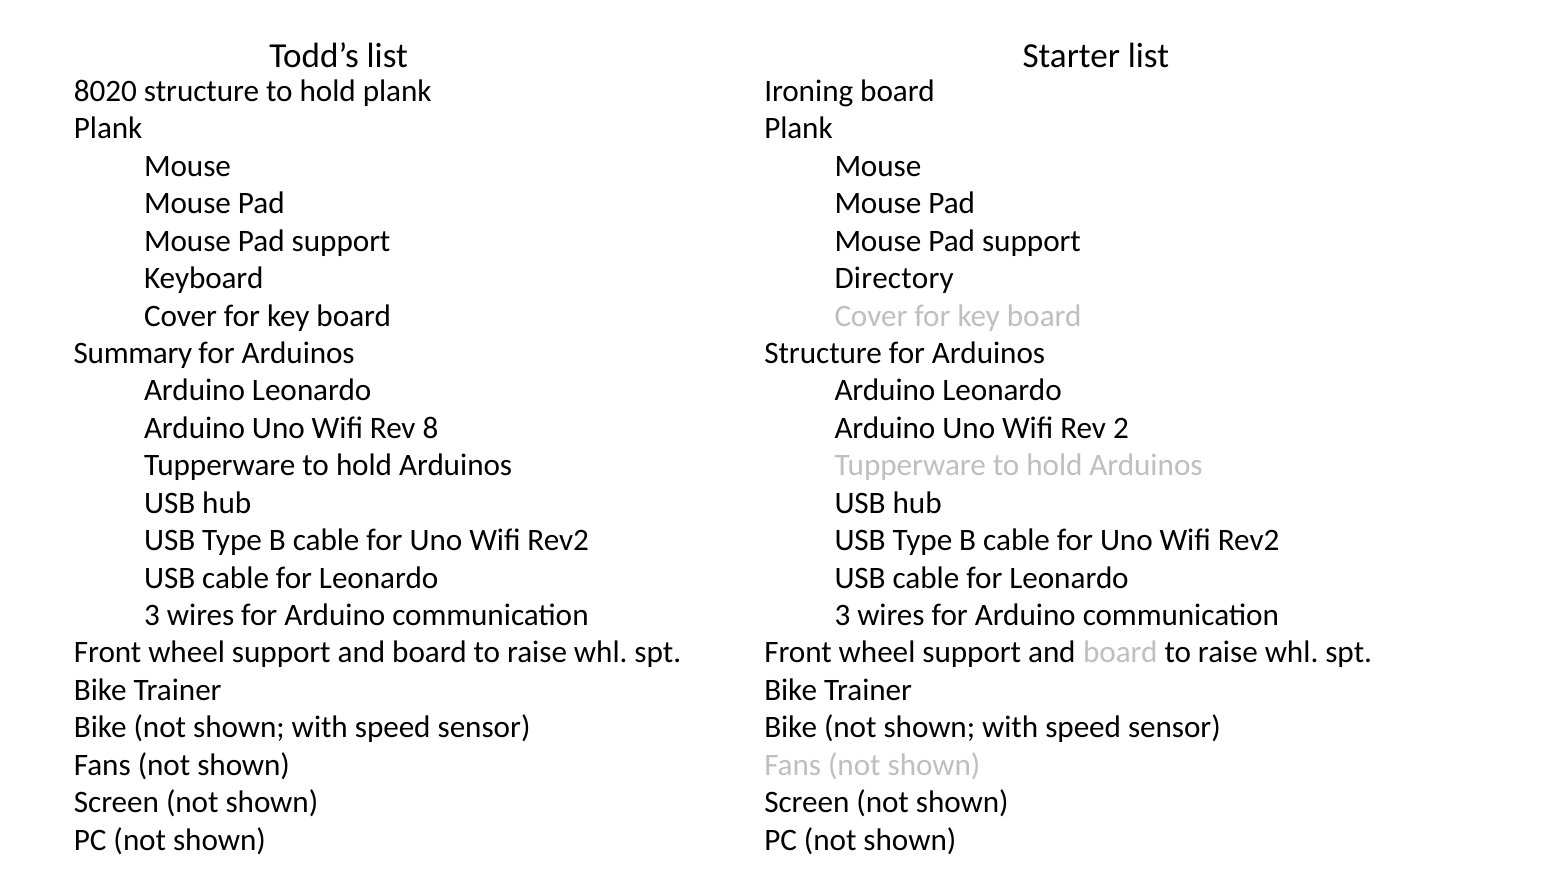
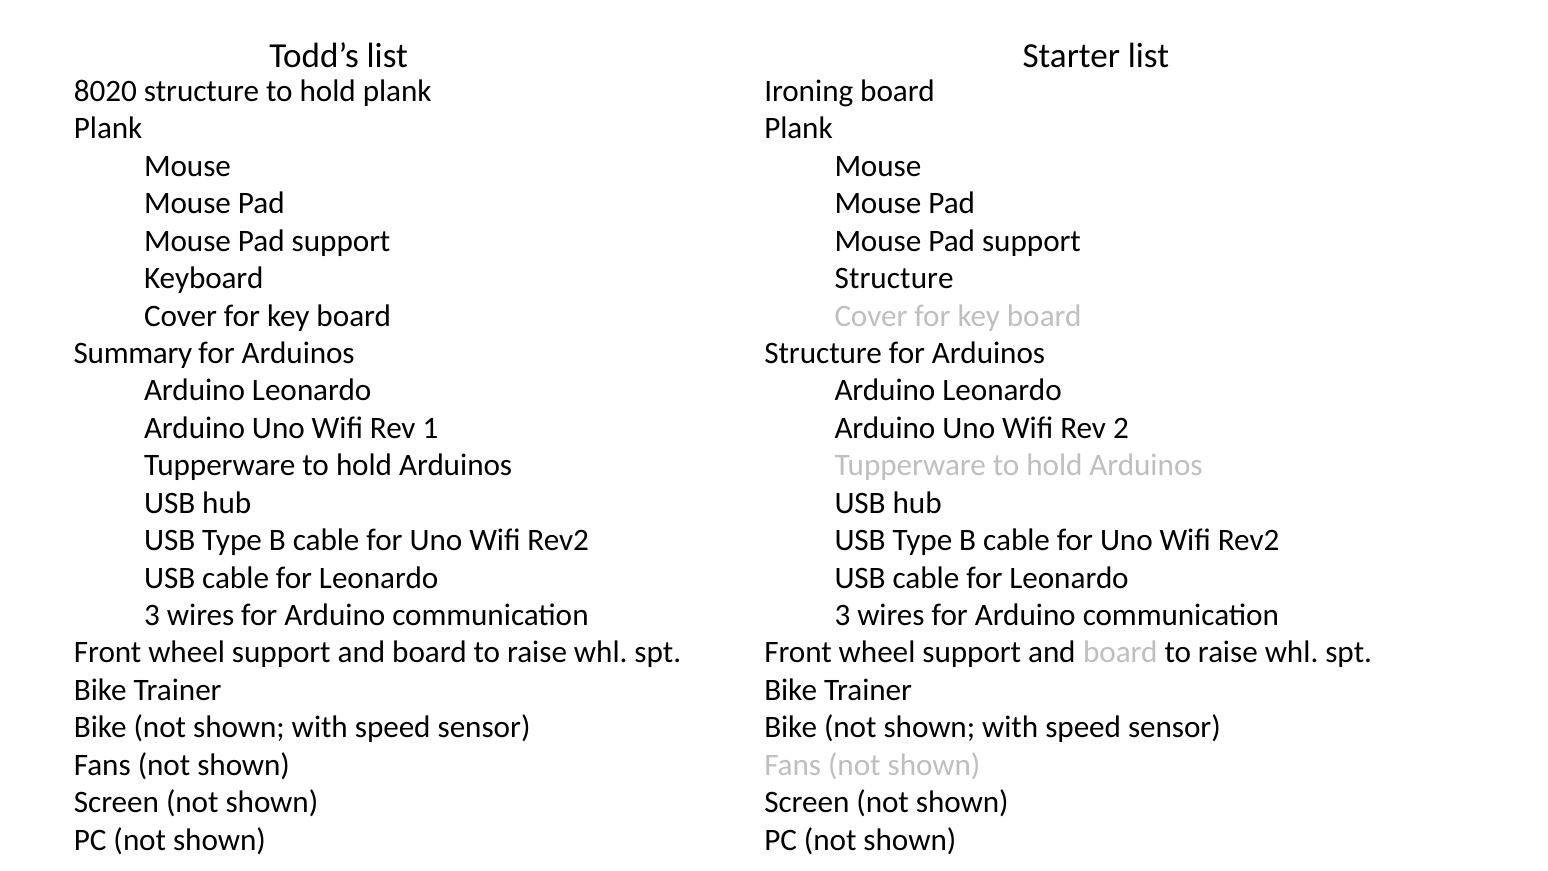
Directory: Directory -> Structure (894, 278)
8: 8 -> 1 (431, 428)
